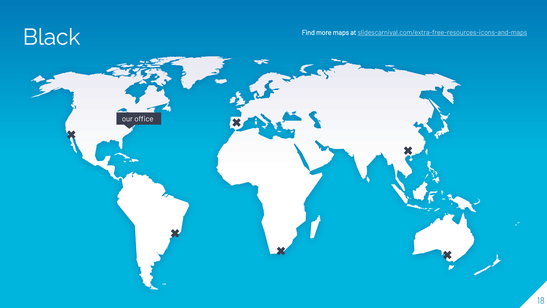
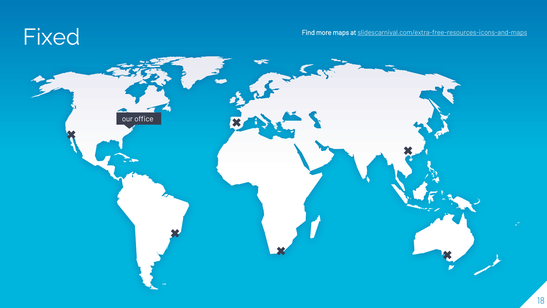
Black: Black -> Fixed (51, 37)
